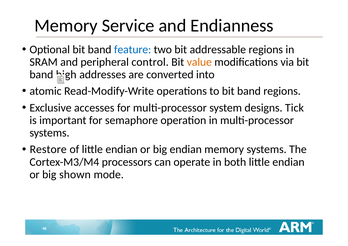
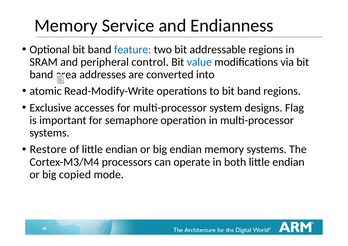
value colour: orange -> blue (199, 62)
high: high -> area (66, 74)
Tick: Tick -> Flag (295, 108)
shown: shown -> copied (75, 174)
